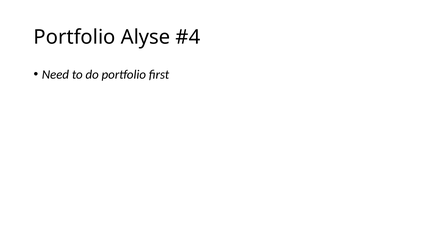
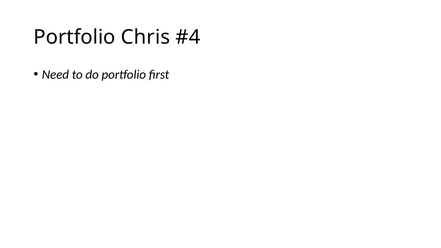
Alyse: Alyse -> Chris (145, 37)
